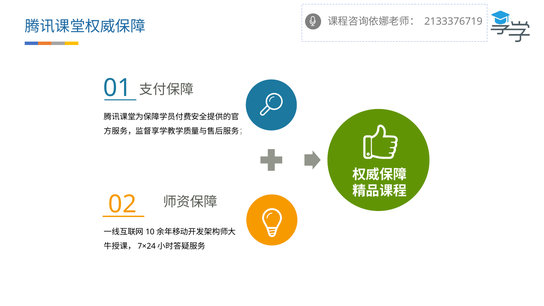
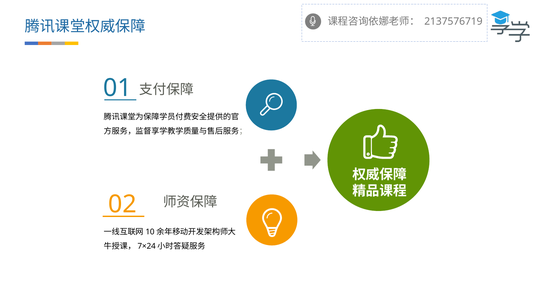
2133376719: 2133376719 -> 2137576719 (453, 22)
